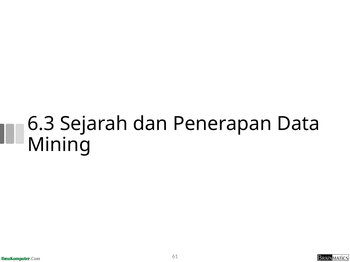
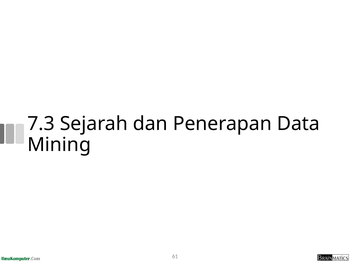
6.3: 6.3 -> 7.3 (41, 124)
